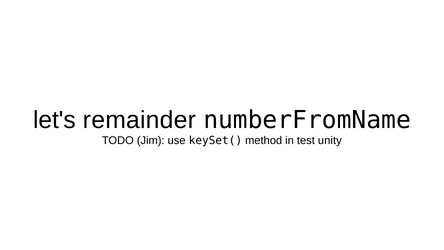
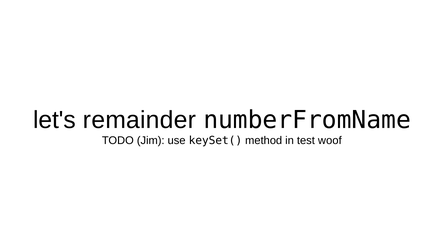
unity: unity -> woof (330, 140)
